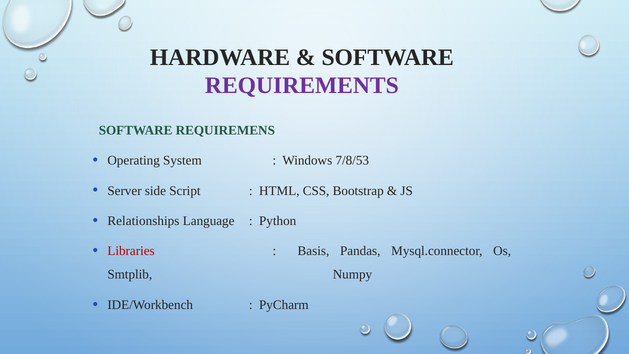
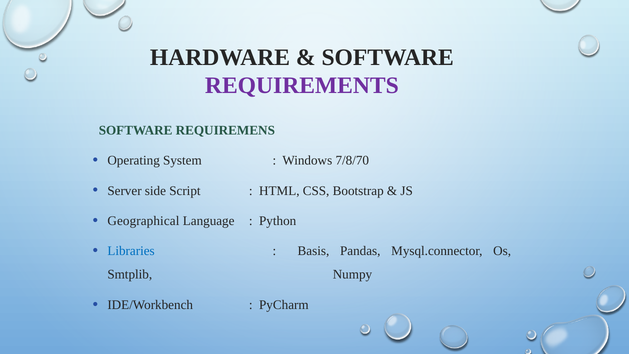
7/8/53: 7/8/53 -> 7/8/70 (352, 160)
Relationships: Relationships -> Geographical (143, 221)
Libraries colour: red -> blue (131, 251)
